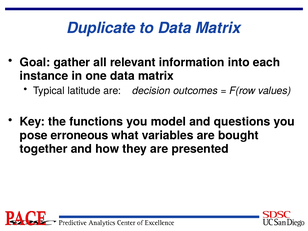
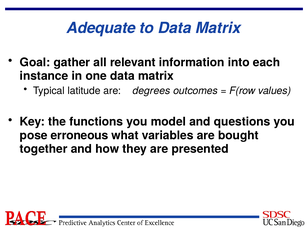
Duplicate: Duplicate -> Adequate (101, 28)
decision: decision -> degrees (151, 91)
